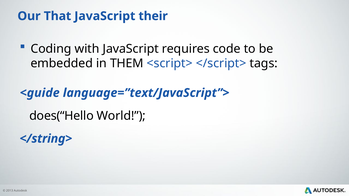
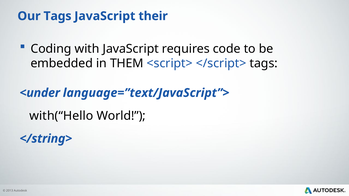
Our That: That -> Tags (58, 16)
<guide: <guide -> <under (40, 93)
does(“Hello: does(“Hello -> with(“Hello (61, 116)
